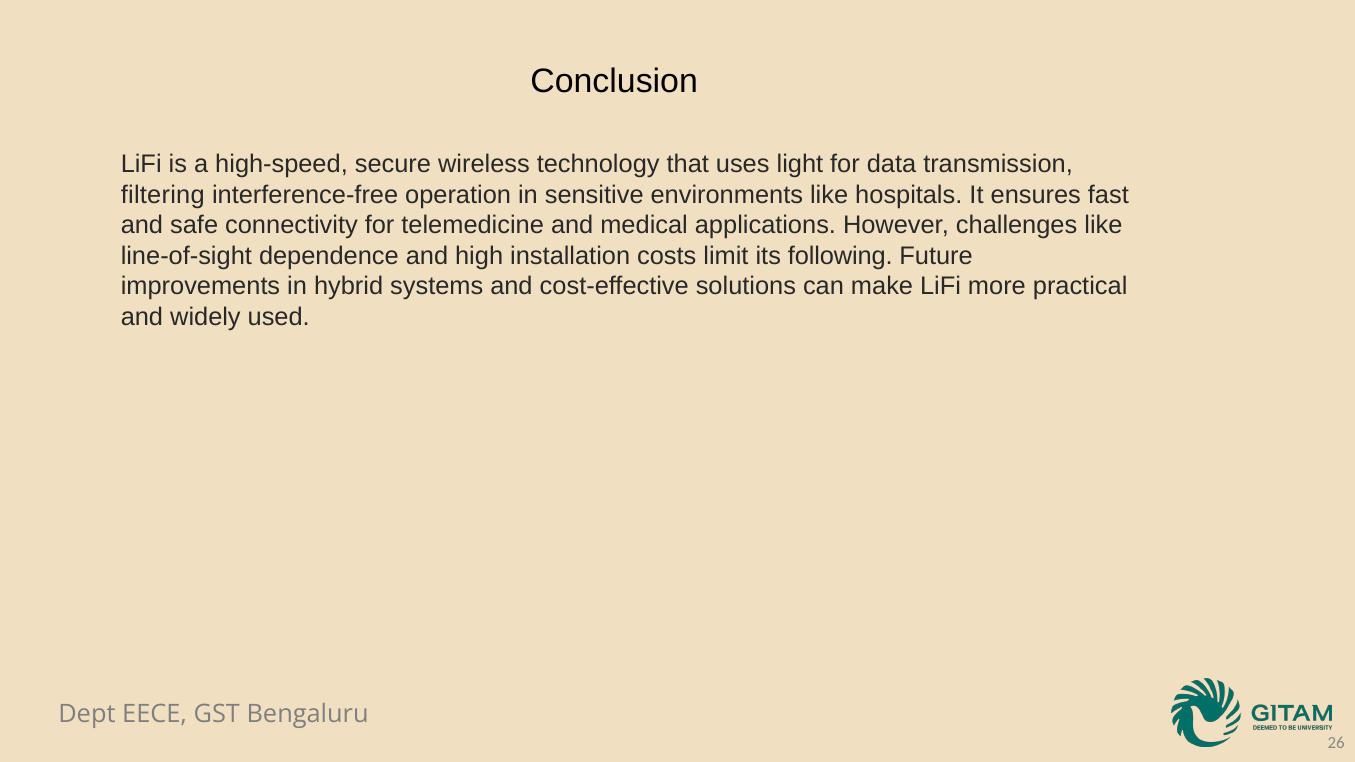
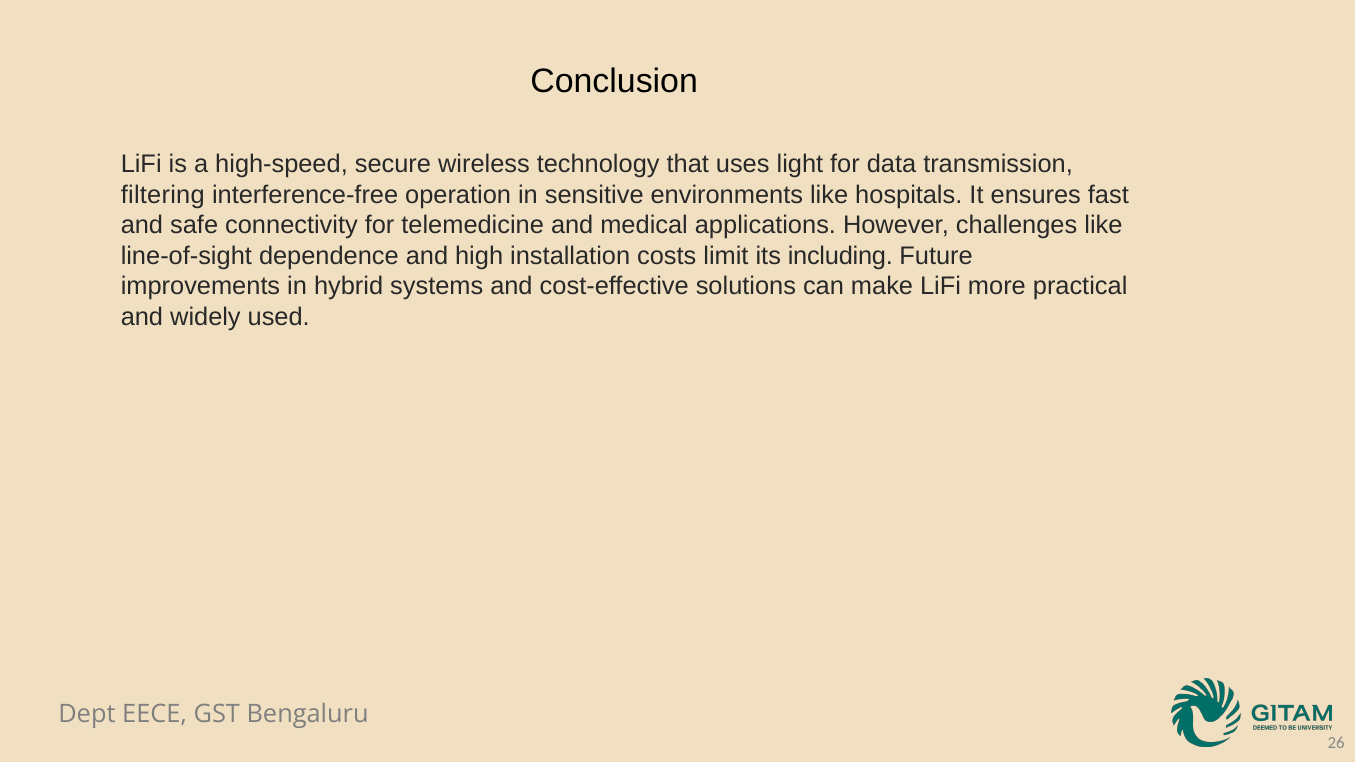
following: following -> including (840, 256)
